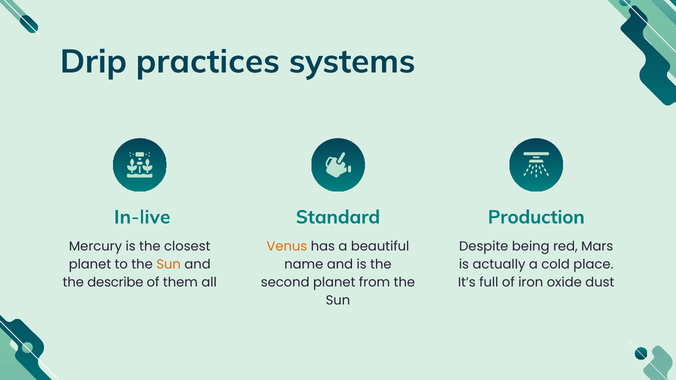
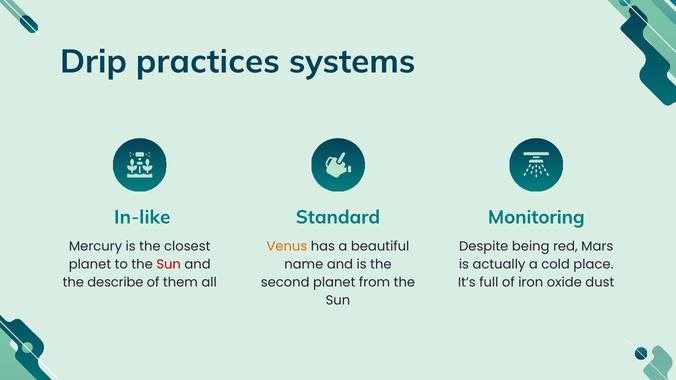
In-live: In-live -> In-like (142, 217)
Production: Production -> Monitoring (536, 217)
Sun colour: orange -> red (169, 265)
